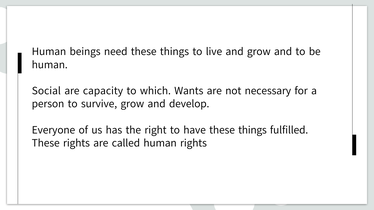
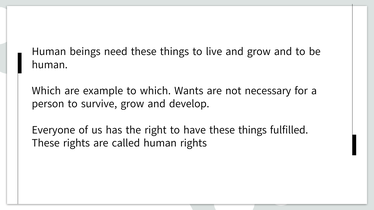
Social: Social -> Which (46, 91)
capacity: capacity -> example (103, 91)
